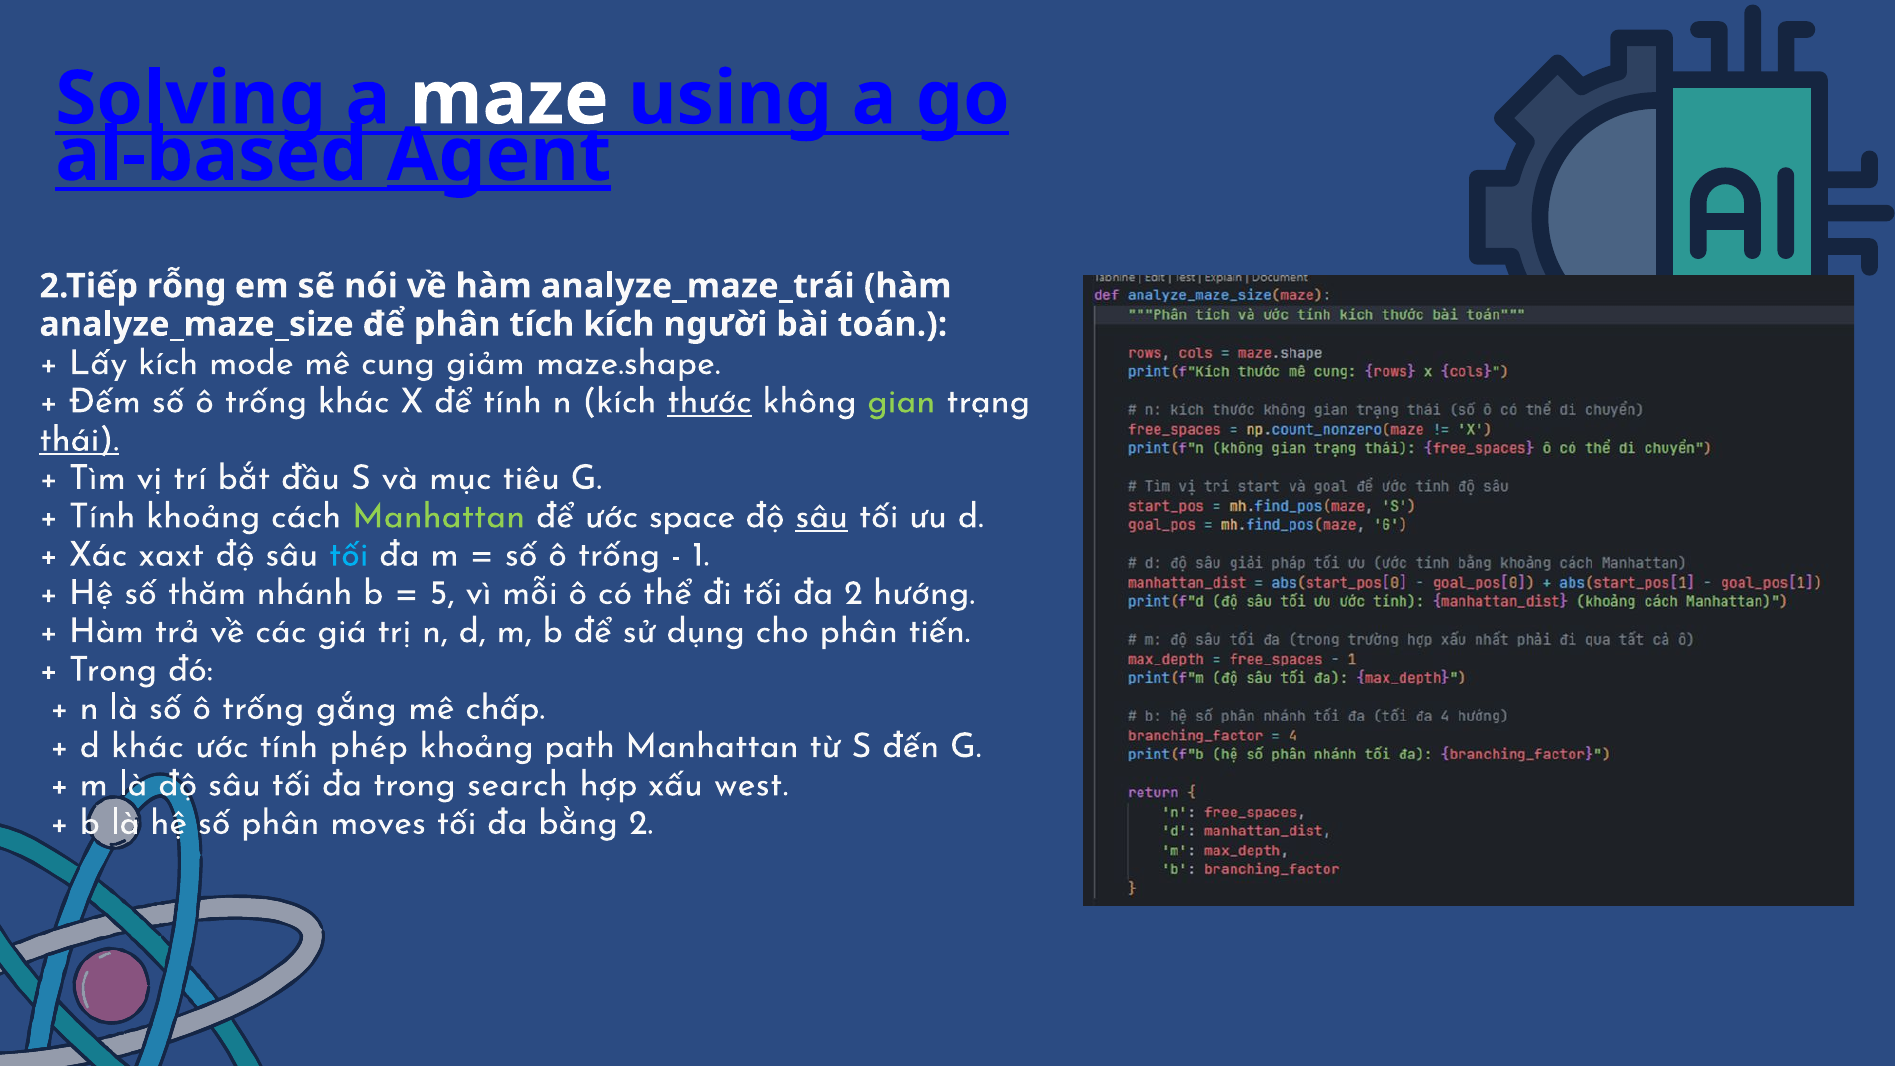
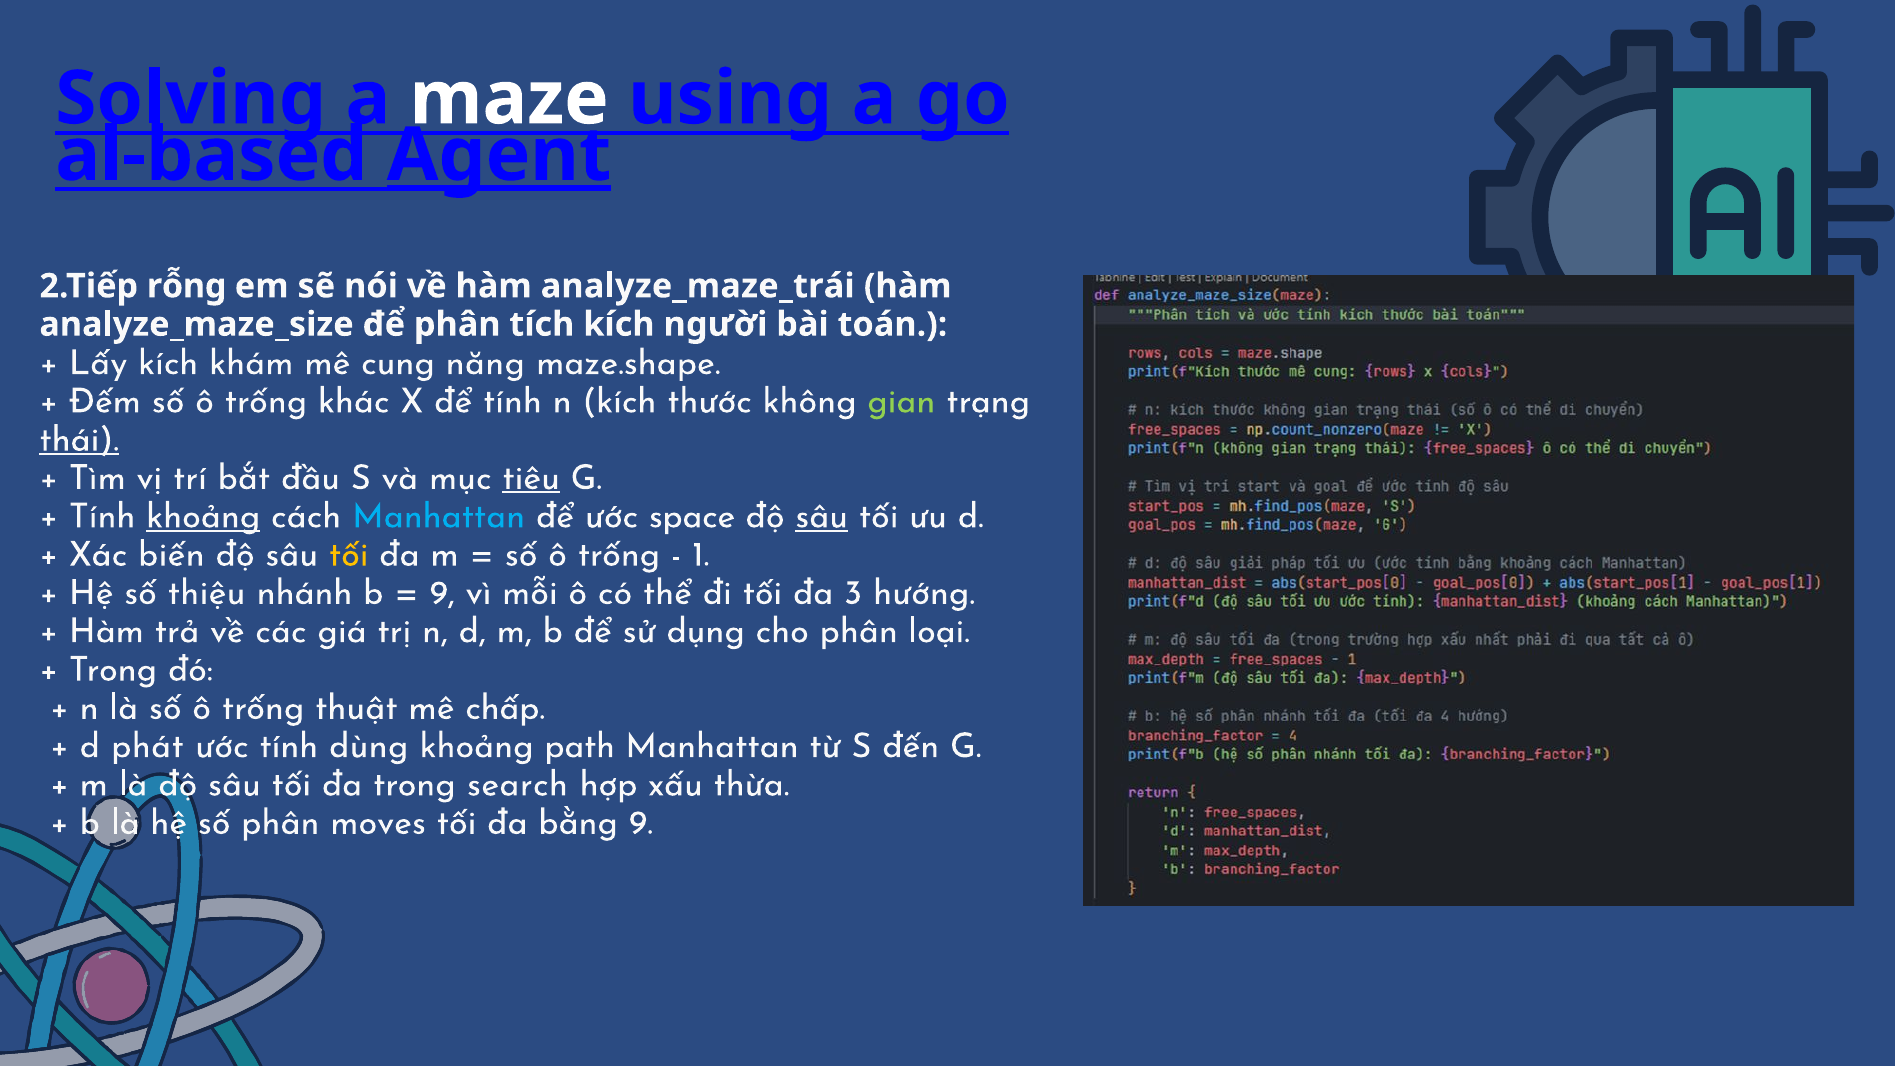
mode: mode -> khám (251, 363)
giảm: giảm -> năng (485, 363)
thước underline: present -> none (709, 401)
tiêu underline: none -> present (531, 478)
khoảng underline: none -> present (203, 516)
Manhattan colour: light green -> light blue (439, 516)
xaxt: xaxt -> biến (171, 554)
tối colour: light blue -> yellow (349, 554)
thăm: thăm -> thiệu (207, 593)
5: 5 -> 9 (442, 593)
đa 2: 2 -> 3 (853, 593)
tiến: tiến -> loại (939, 631)
gắng: gắng -> thuật (356, 708)
d khác: khác -> phát (147, 746)
phép: phép -> dùng (369, 746)
west: west -> thừa (751, 784)
bằng 2: 2 -> 9 (641, 822)
